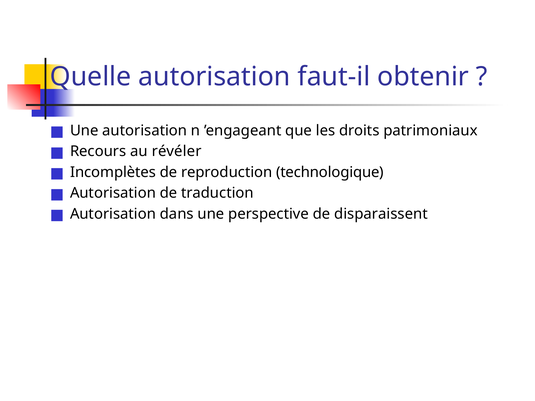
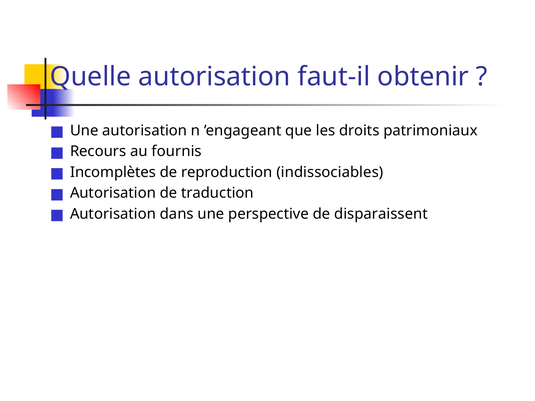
révéler: révéler -> fournis (177, 152)
technologique: technologique -> indissociables (330, 172)
